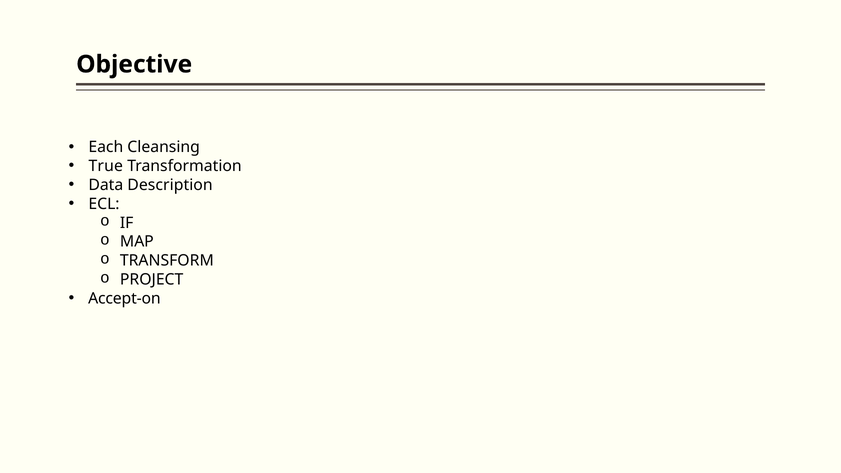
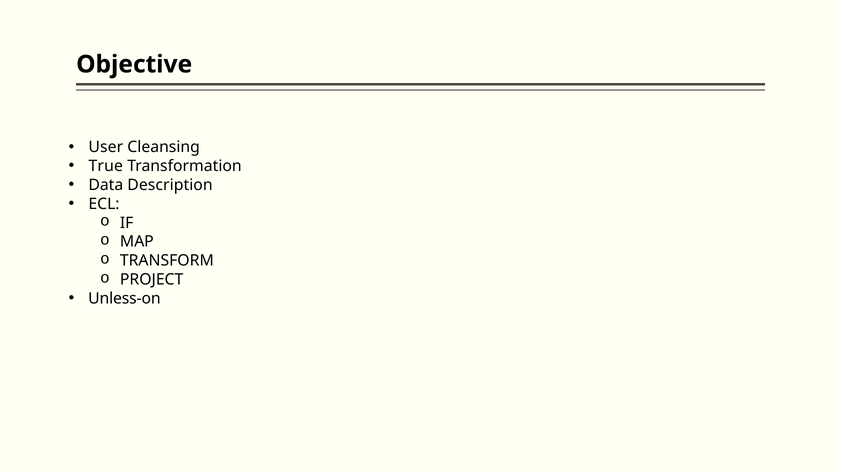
Each: Each -> User (106, 147)
Accept-on: Accept-on -> Unless-on (124, 299)
